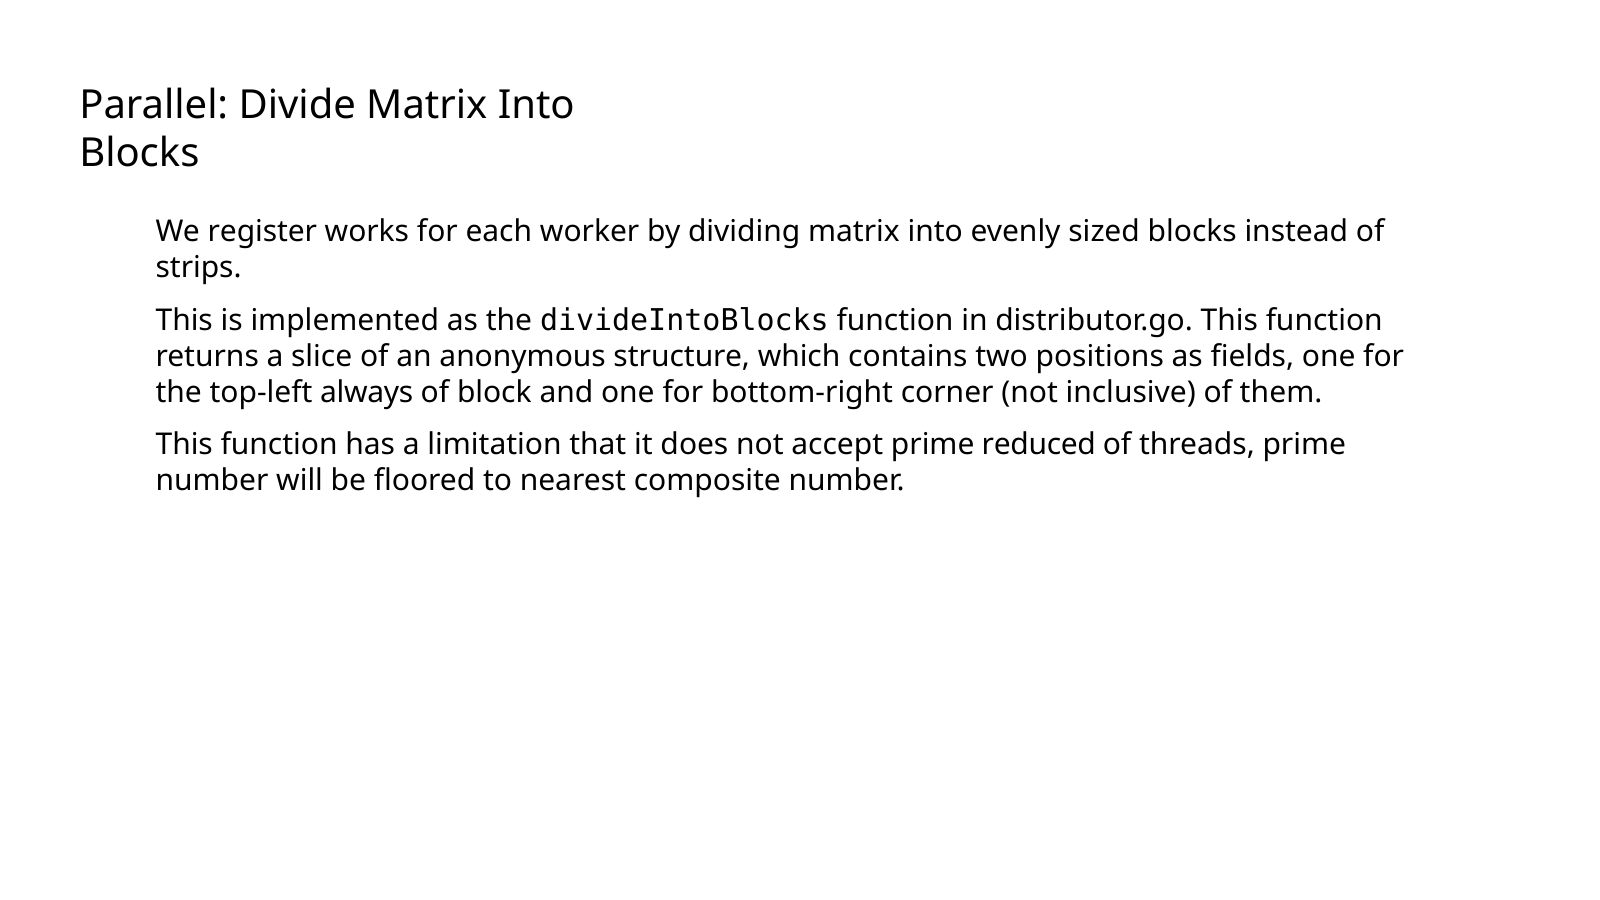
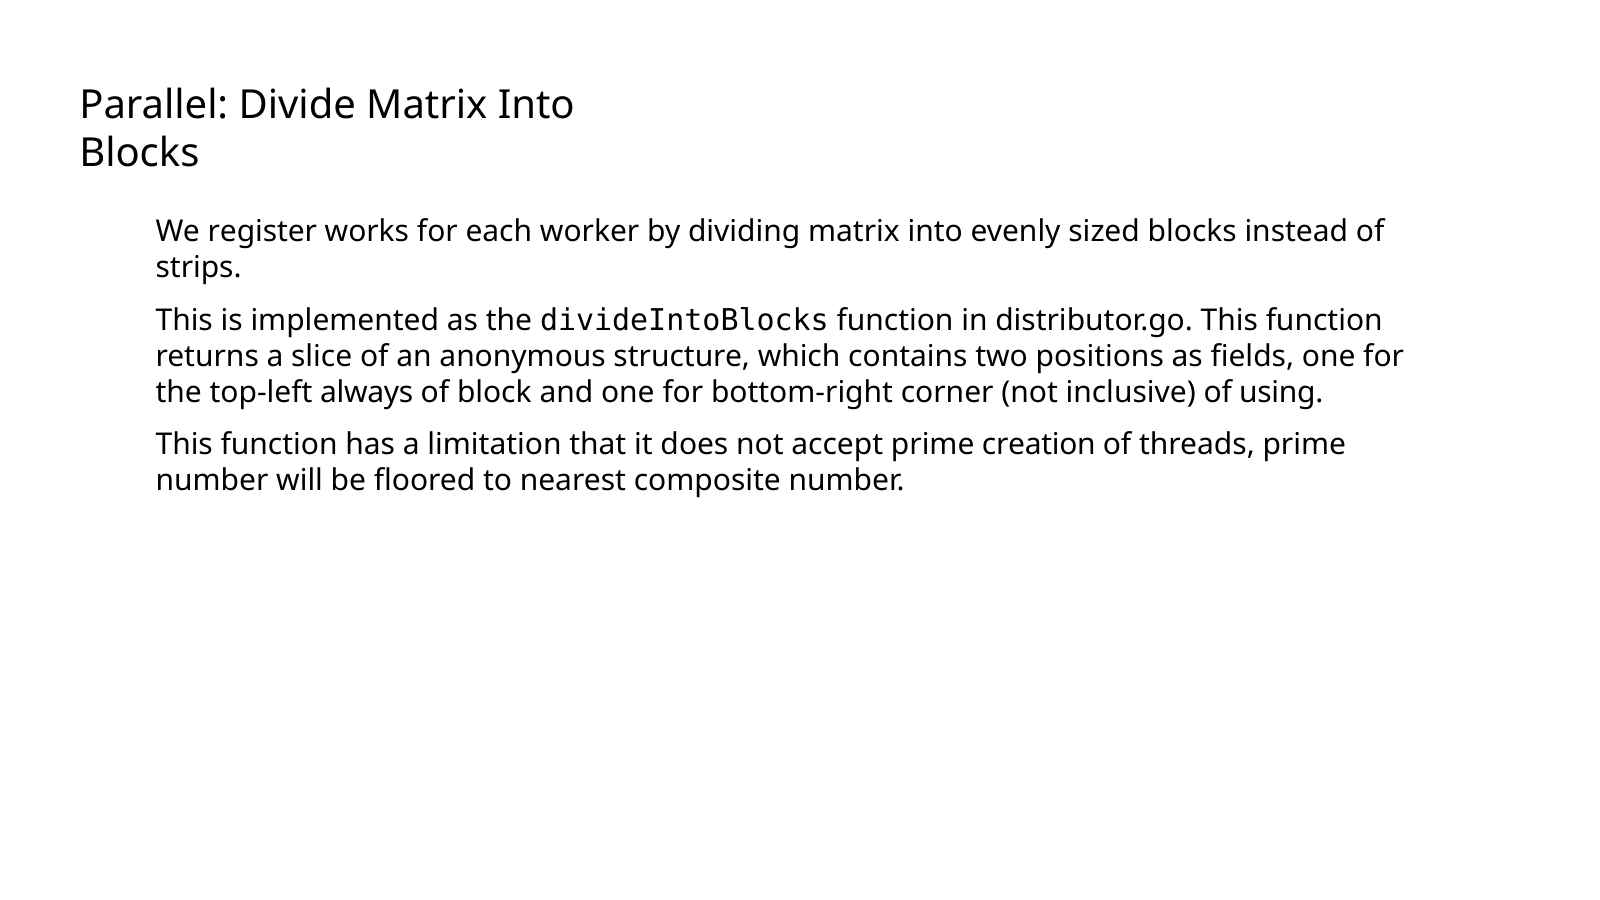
them: them -> using (1281, 392)
reduced: reduced -> creation (1039, 445)
